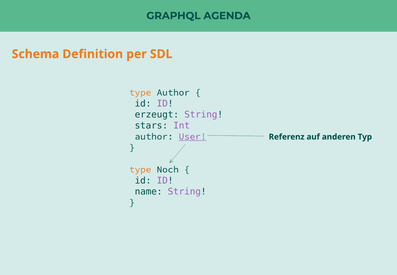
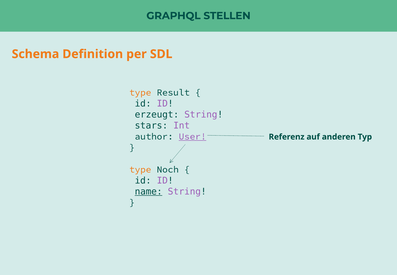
AGENDA: AGENDA -> STELLEN (227, 16)
type Author: Author -> Result (173, 92)
name underline: none -> present (149, 191)
